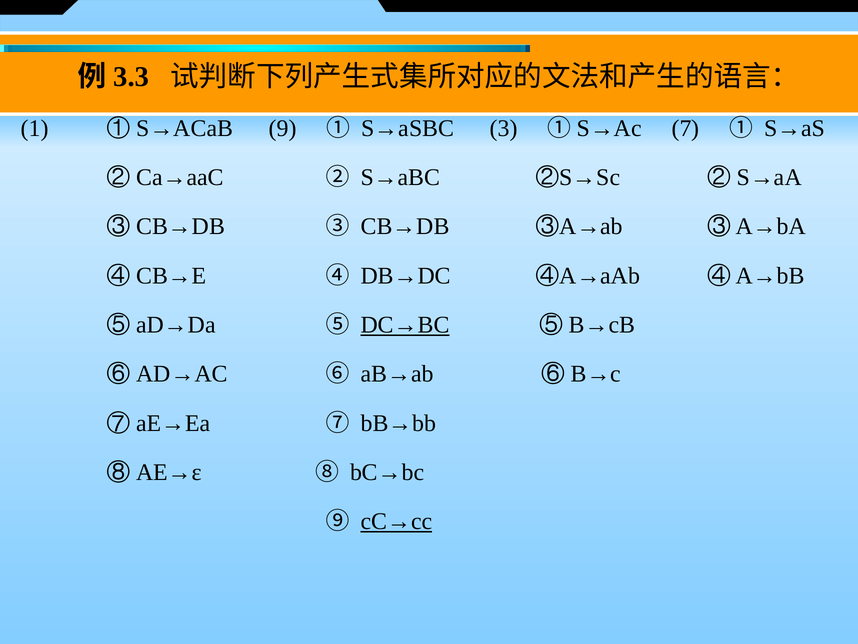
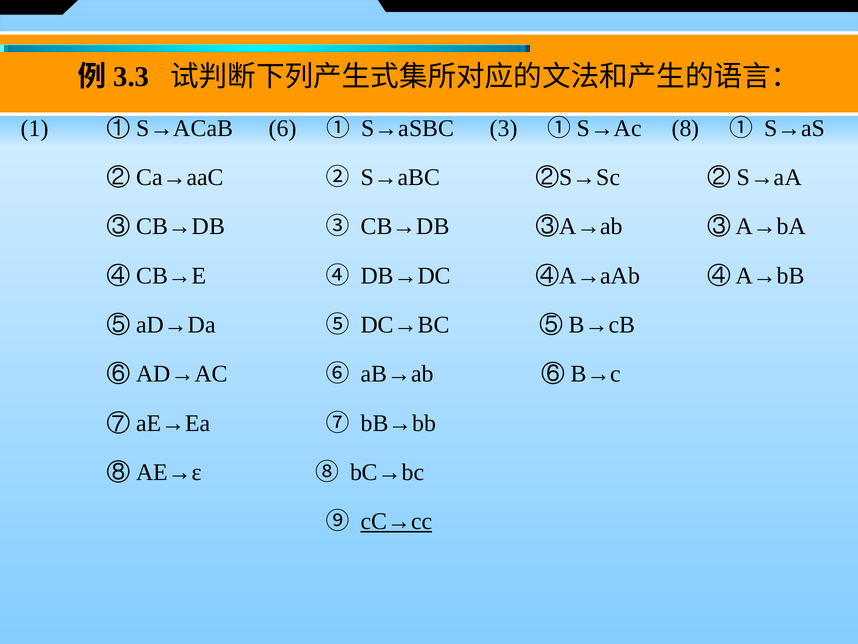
9: 9 -> 6 (283, 128)
7: 7 -> 8 (685, 128)
DC→BC underline: present -> none (405, 325)
